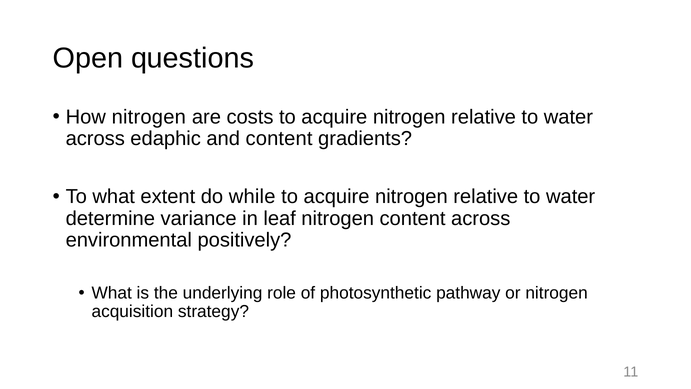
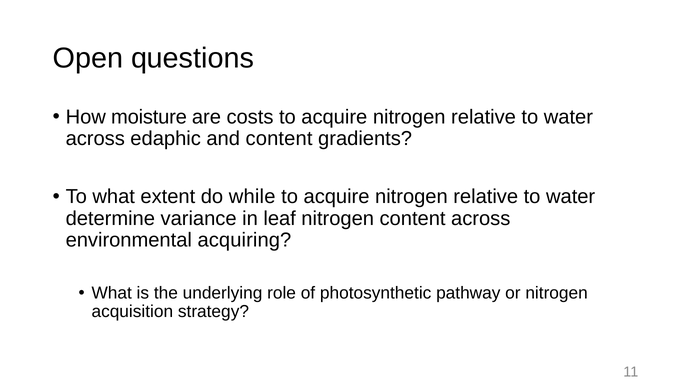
How nitrogen: nitrogen -> moisture (149, 117)
positively: positively -> acquiring (244, 240)
